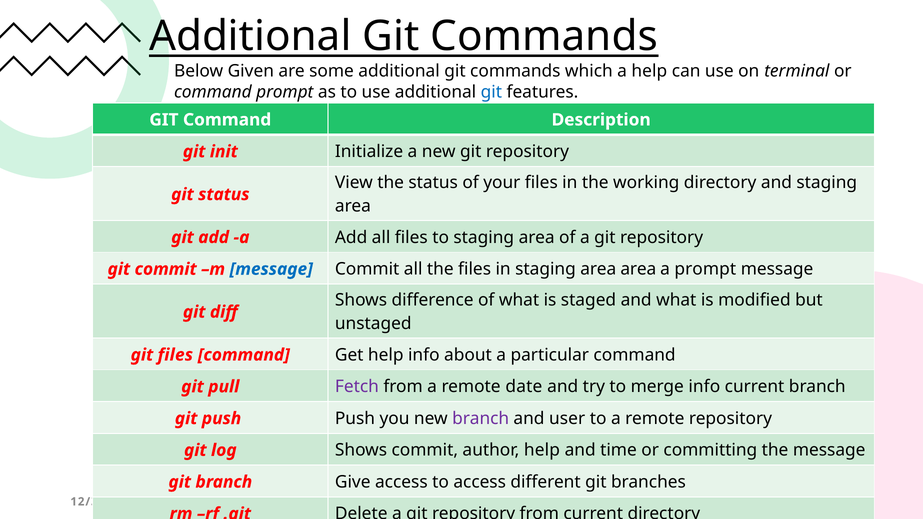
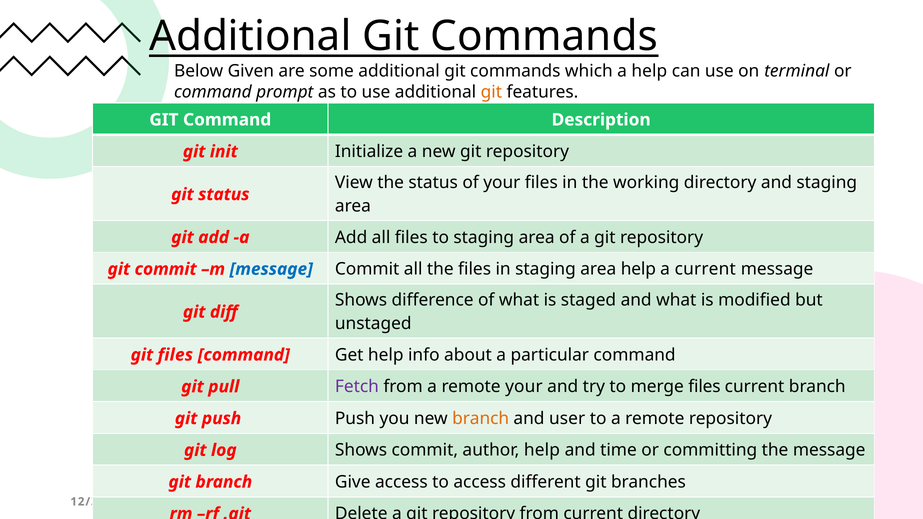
git colour: blue -> orange (491, 92)
area area: area -> help (638, 269)
a prompt: prompt -> current (705, 269)
remote date: date -> your (524, 387)
merge info: info -> files (704, 387)
branch colour: purple -> orange (481, 419)
